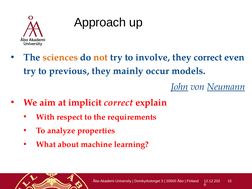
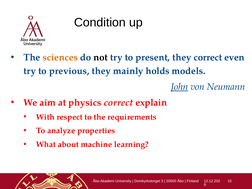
Approach: Approach -> Condition (100, 22)
not colour: orange -> black (101, 57)
involve: involve -> present (153, 57)
occur: occur -> holds (158, 71)
Neumann underline: present -> none (226, 87)
implicit: implicit -> physics (85, 102)
